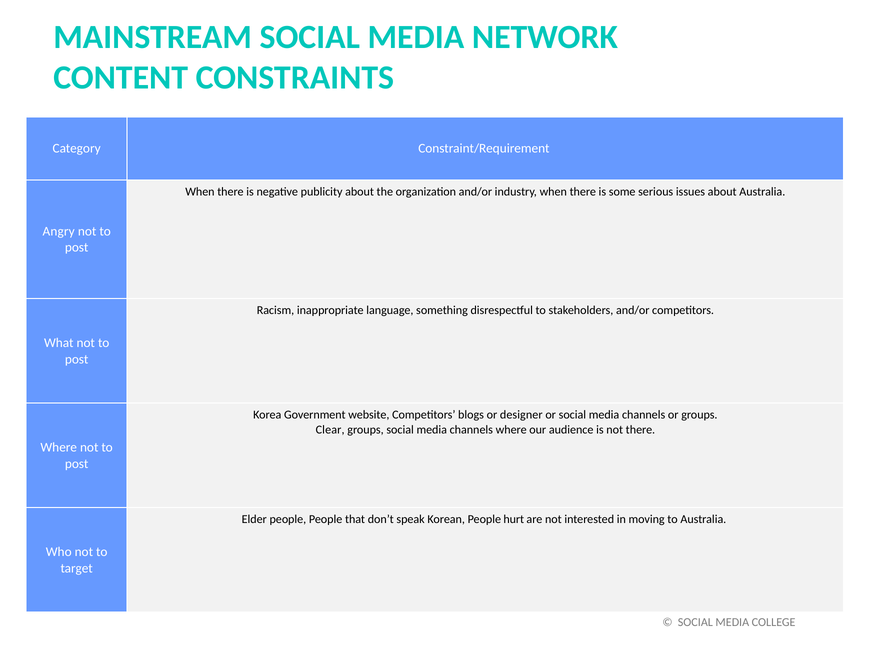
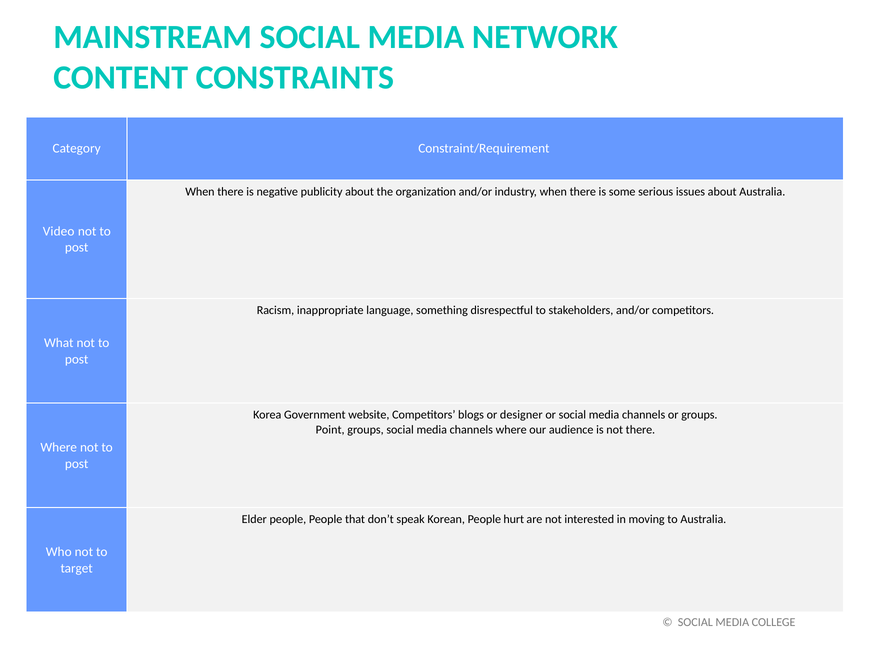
Angry: Angry -> Video (59, 231)
Clear: Clear -> Point (330, 430)
